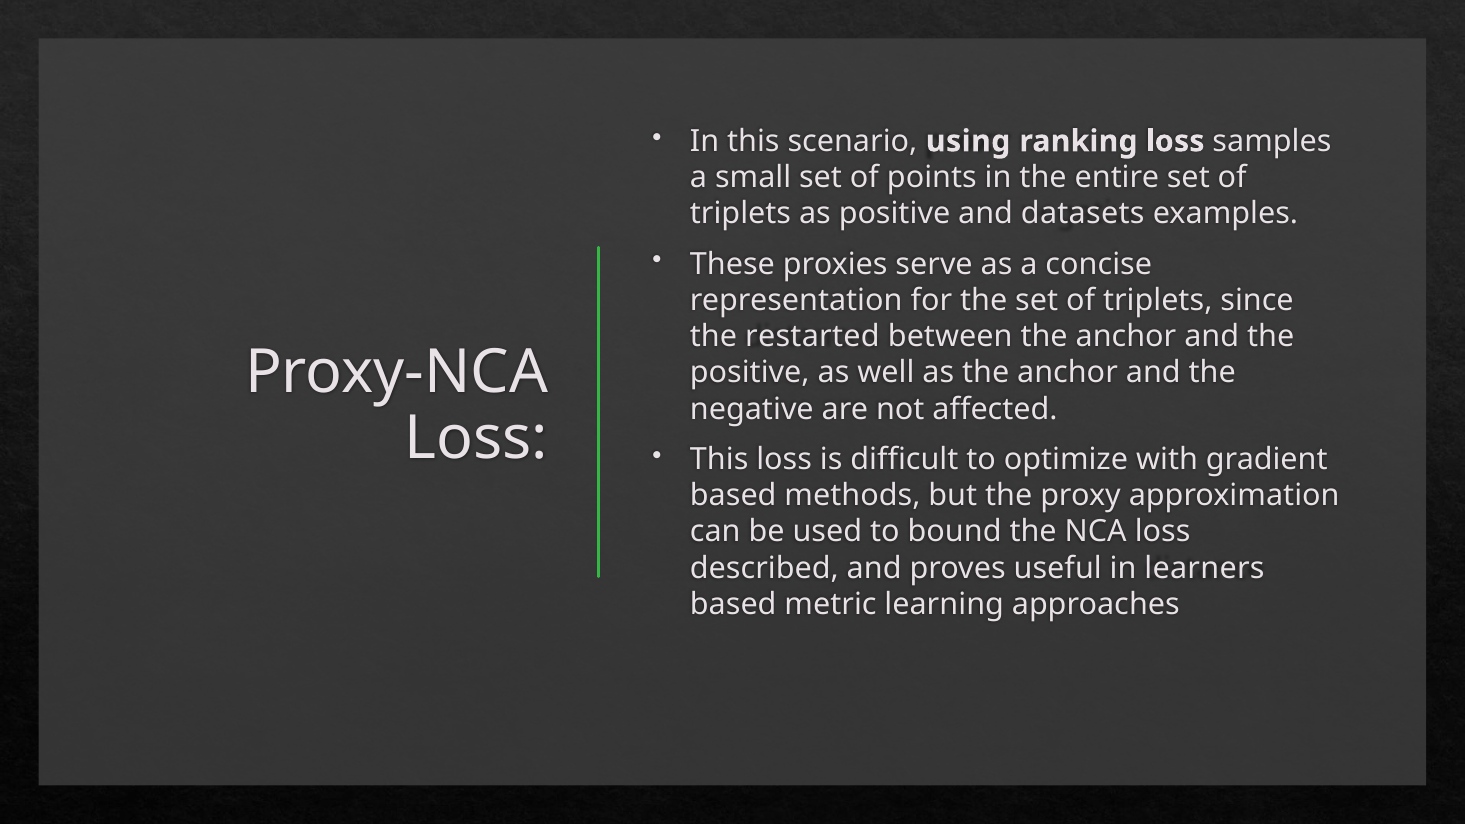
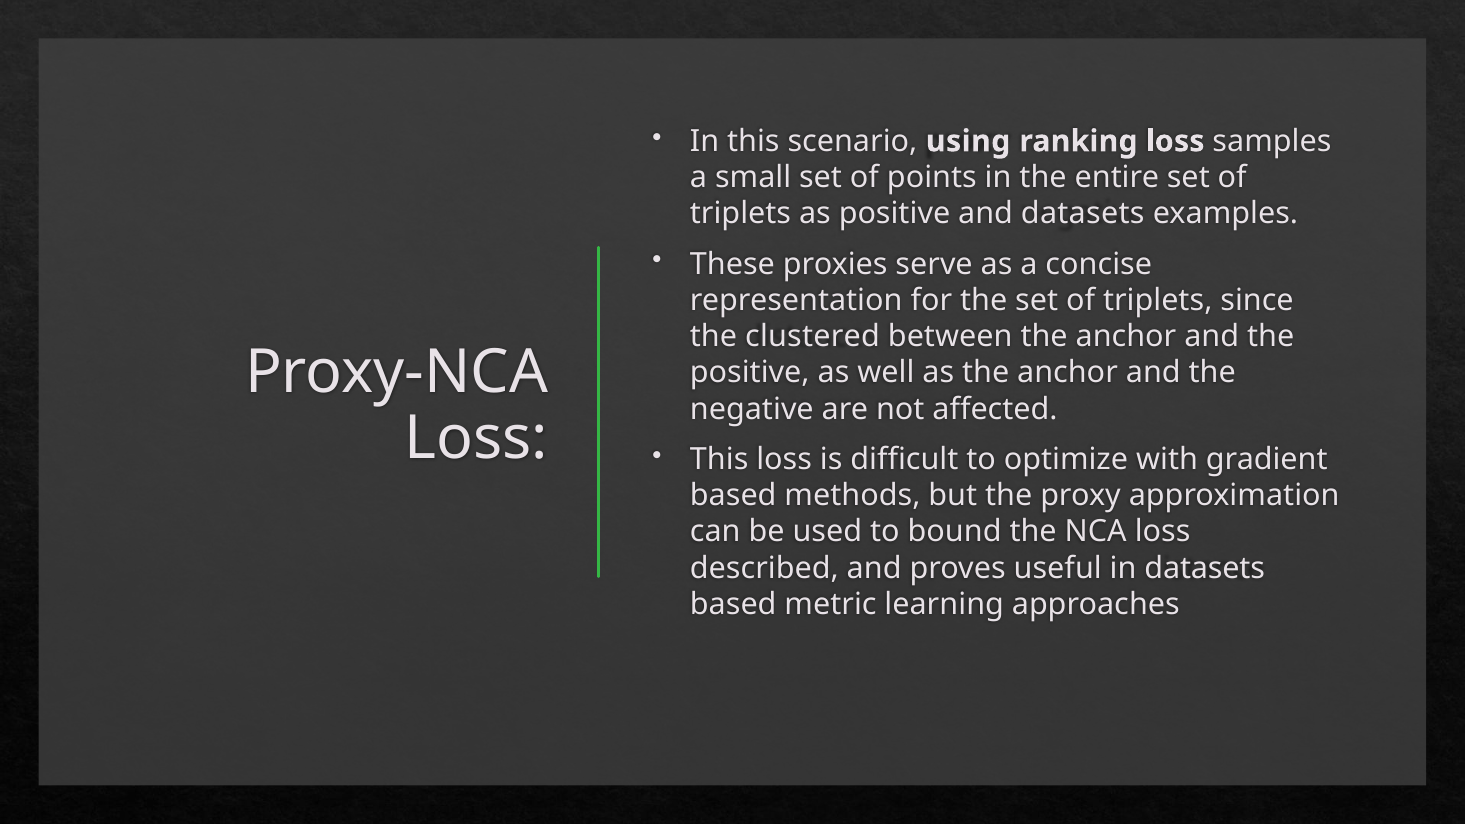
restarted: restarted -> clustered (812, 337)
in learners: learners -> datasets (1205, 568)
